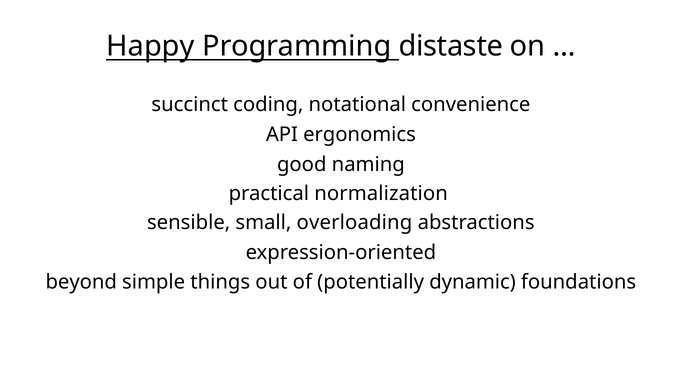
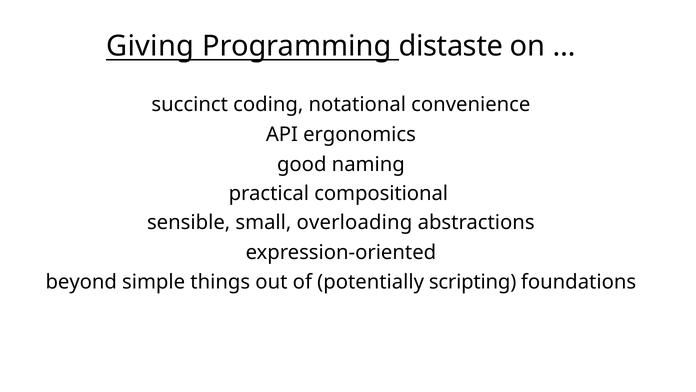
Happy: Happy -> Giving (150, 46)
normalization: normalization -> compositional (381, 193)
dynamic: dynamic -> scripting (473, 282)
